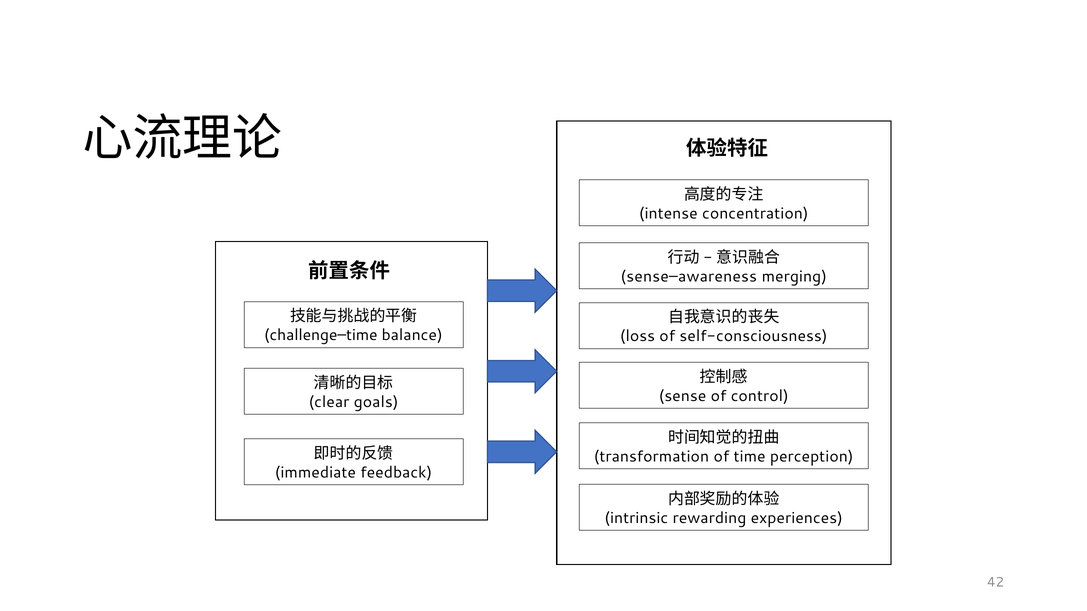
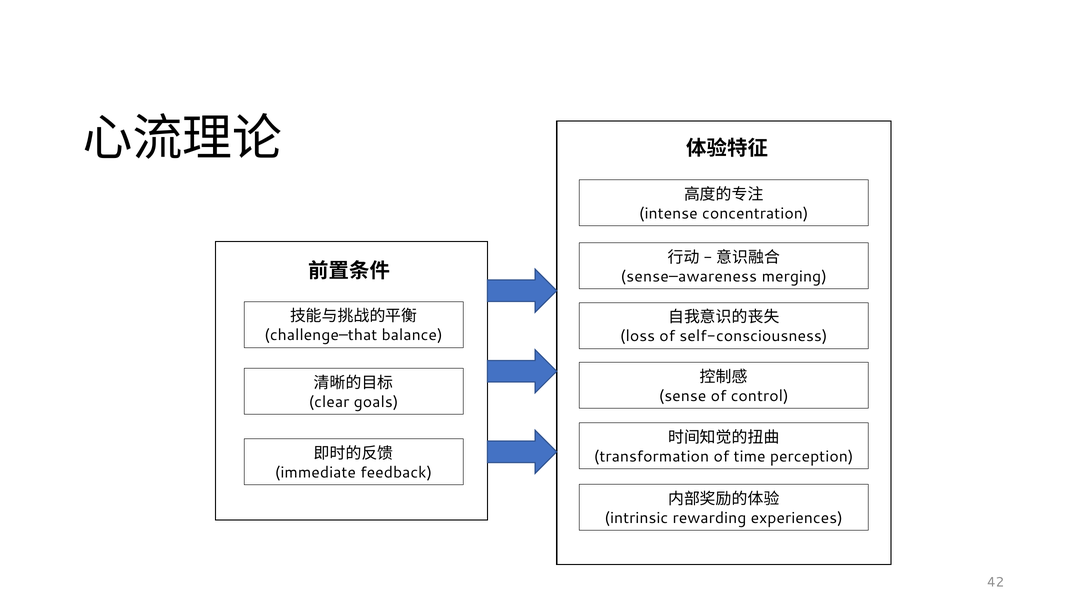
challenge–time: challenge–time -> challenge–that (321, 335)
